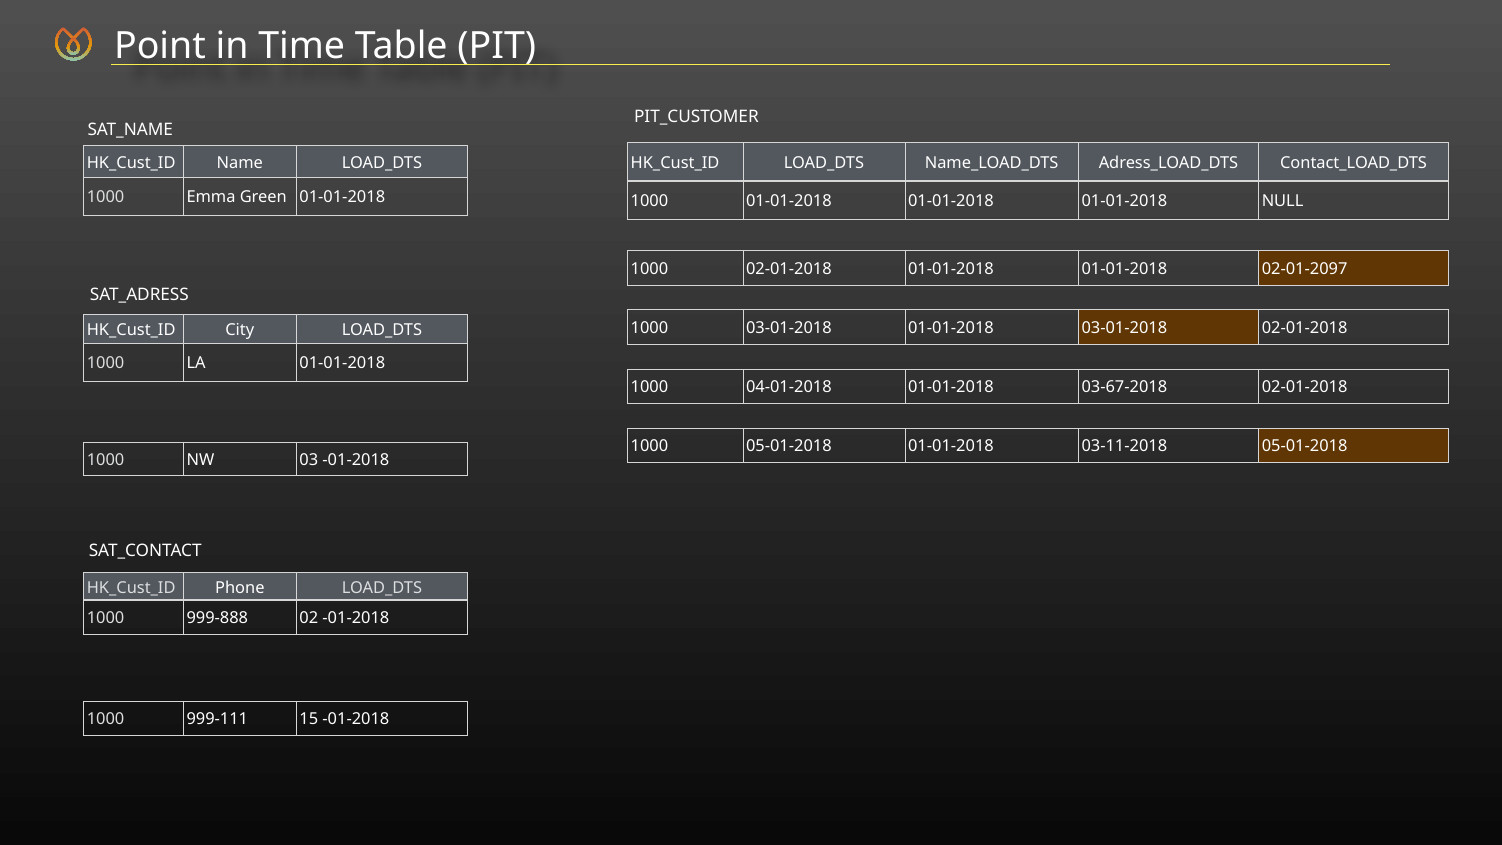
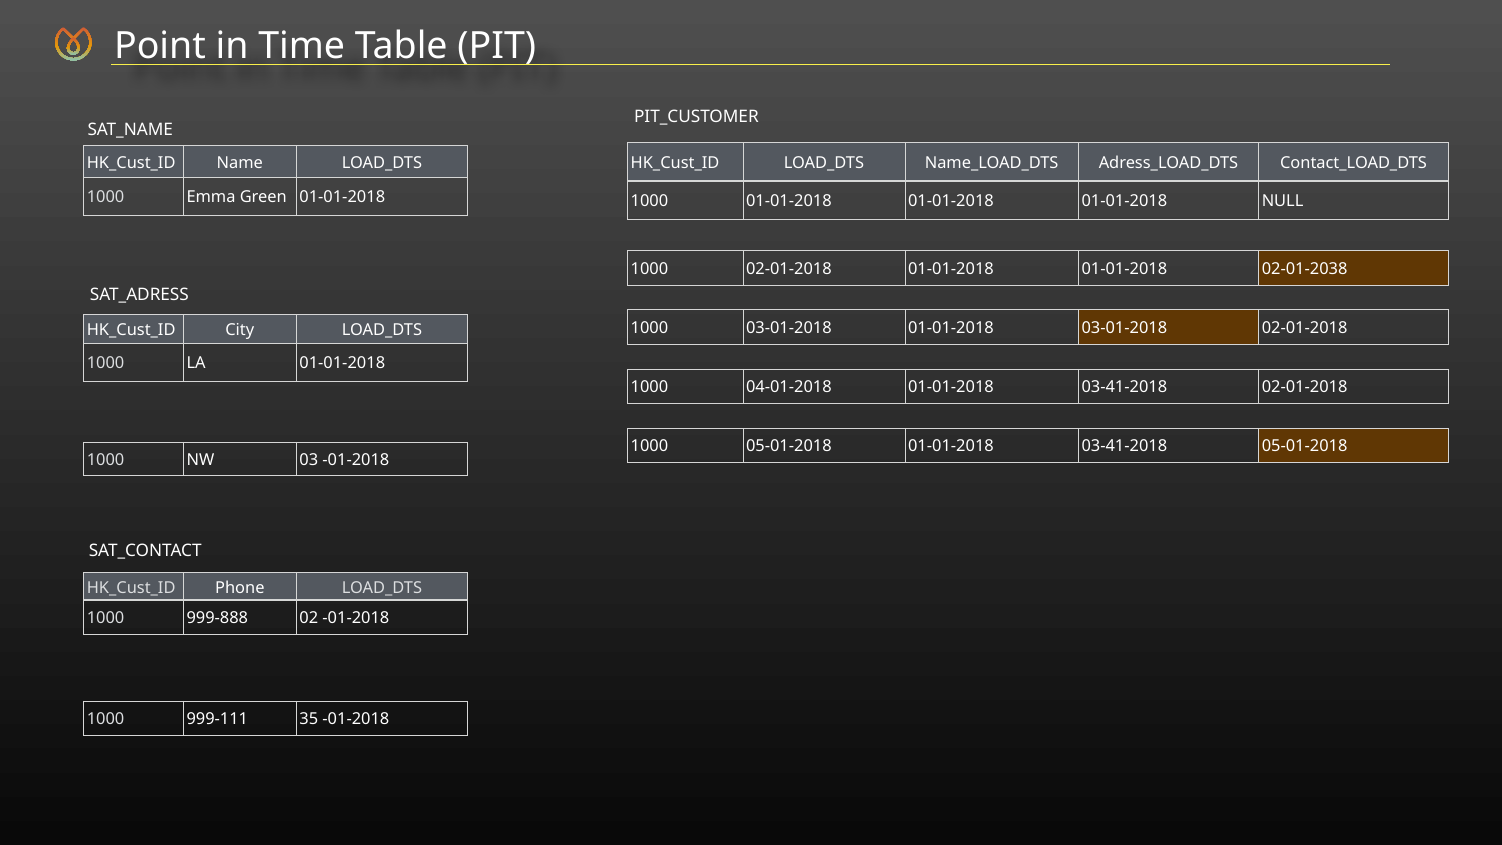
02-01-2097: 02-01-2097 -> 02-01-2038 (1305, 269)
04-01-2018 01-01-2018 03-67-2018: 03-67-2018 -> 03-41-2018 (1124, 387)
05-01-2018 01-01-2018 03-11-2018: 03-11-2018 -> 03-41-2018 (1124, 446)
15: 15 -> 35 (309, 719)
